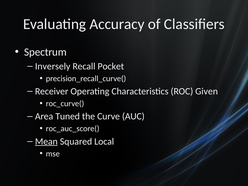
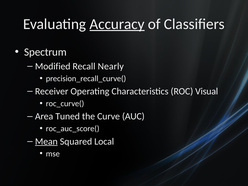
Accuracy underline: none -> present (117, 24)
Inversely: Inversely -> Modified (53, 66)
Pocket: Pocket -> Nearly (111, 66)
Given: Given -> Visual (207, 91)
